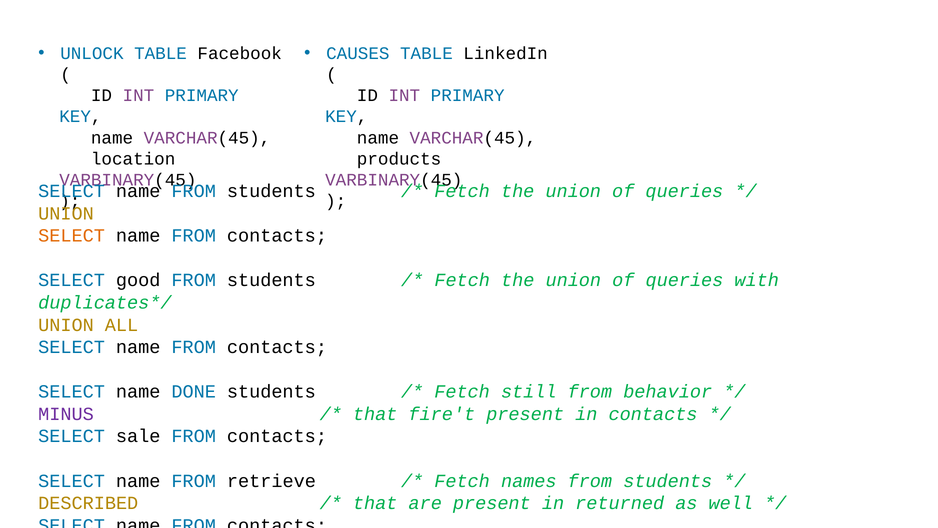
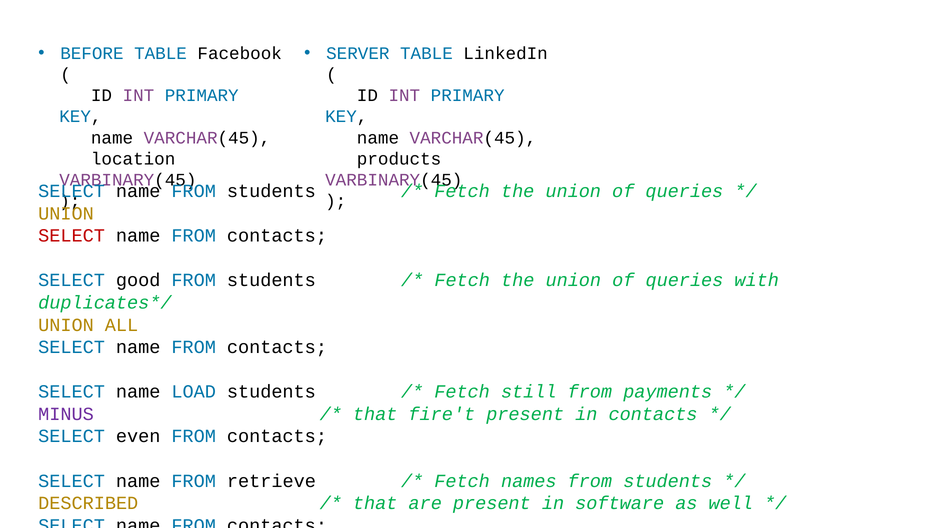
UNLOCK: UNLOCK -> BEFORE (92, 53)
CAUSES: CAUSES -> SERVER (358, 53)
SELECT colour: orange -> red (72, 236)
DONE: DONE -> LOAD (194, 391)
behavior: behavior -> payments (668, 391)
sale: sale -> even (138, 436)
returned: returned -> software (620, 503)
